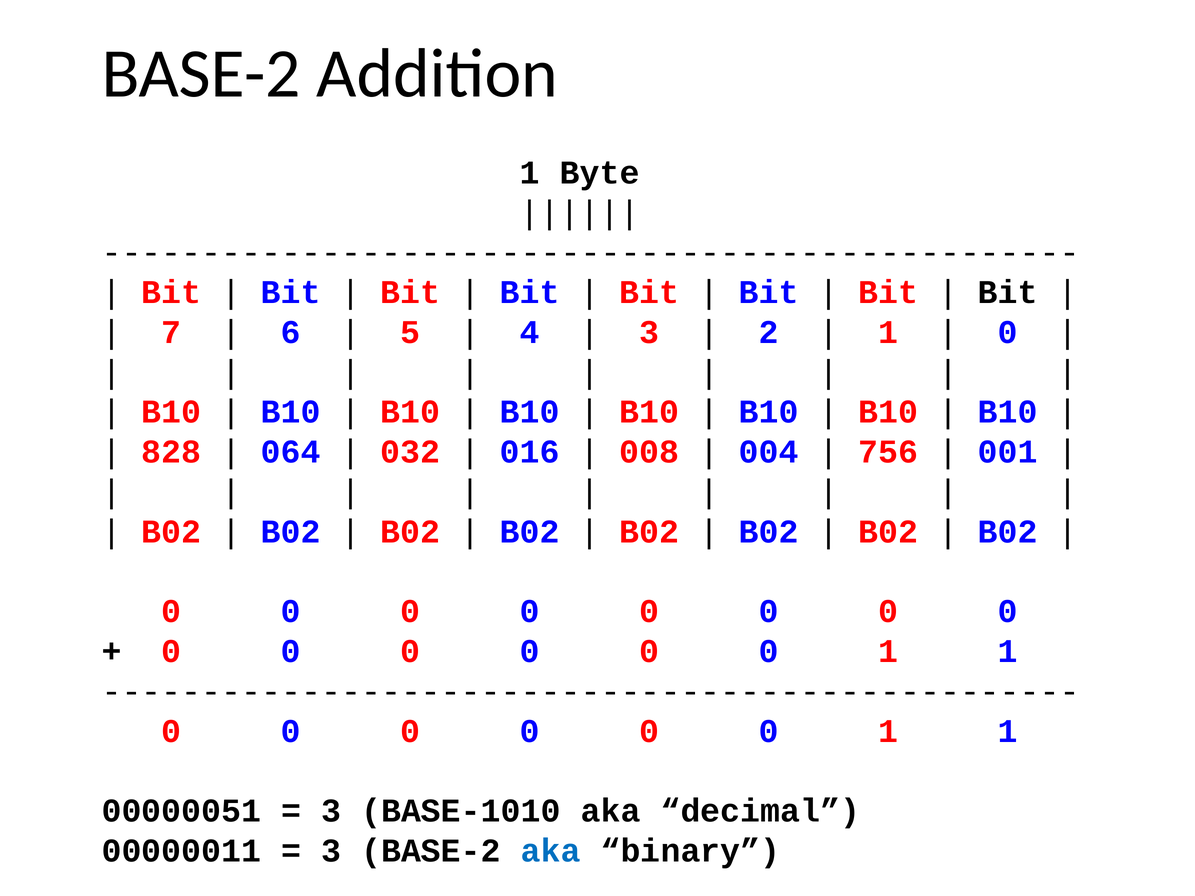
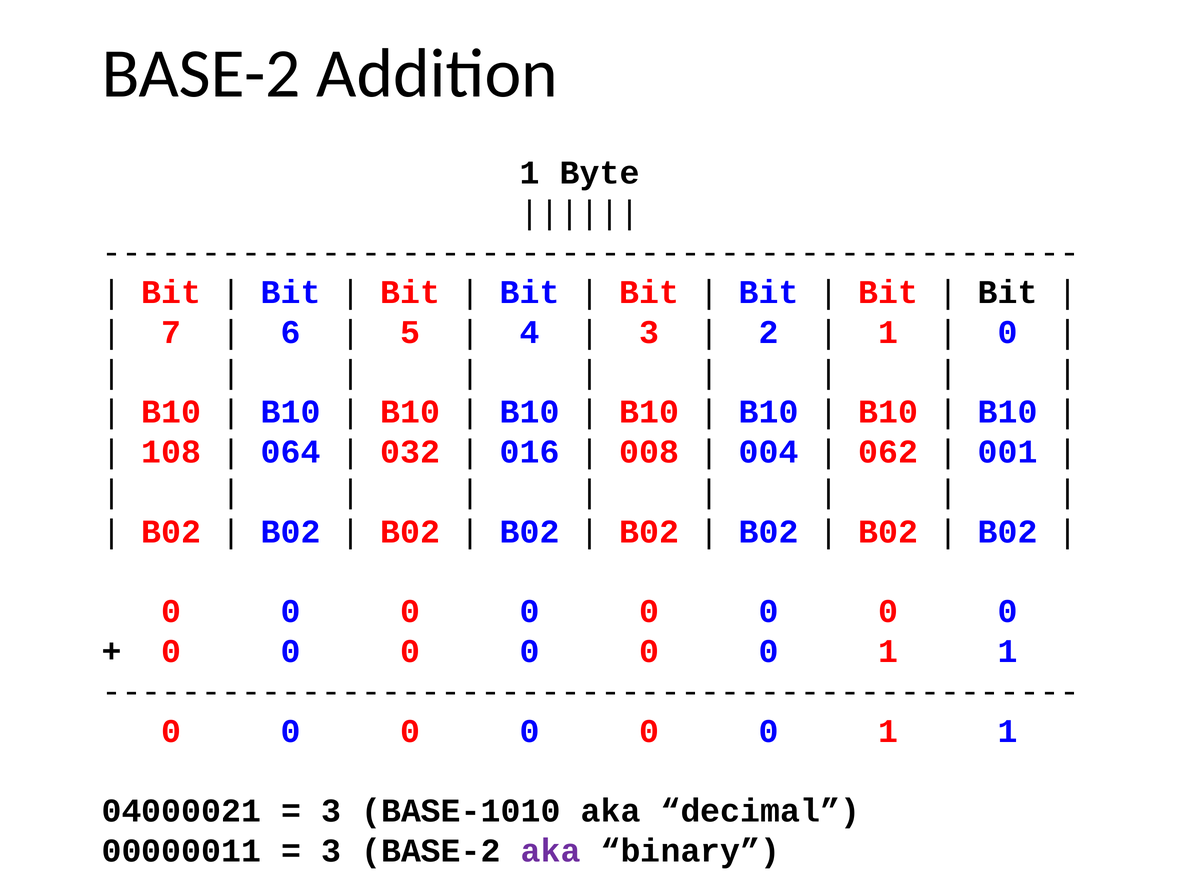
828: 828 -> 108 (171, 452)
756: 756 -> 062 (888, 452)
00000051: 00000051 -> 04000021 (181, 811)
aka colour: blue -> purple (551, 851)
